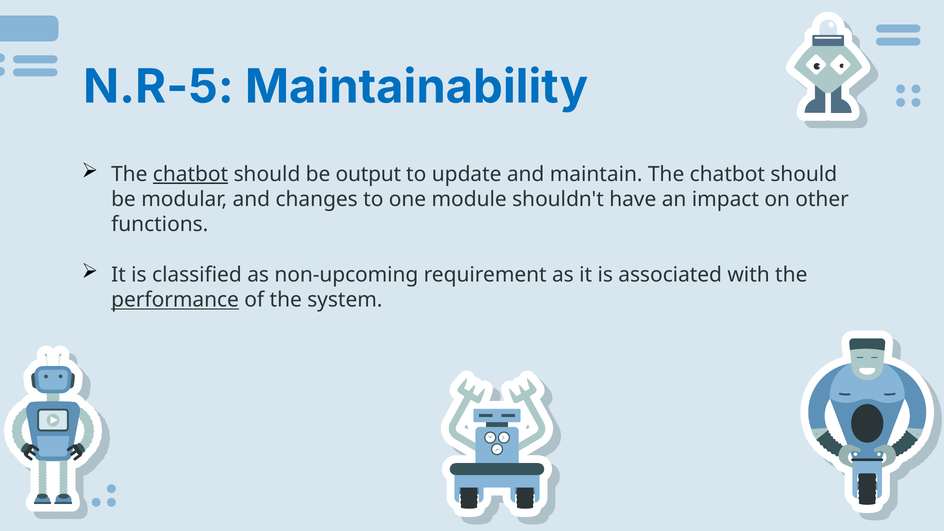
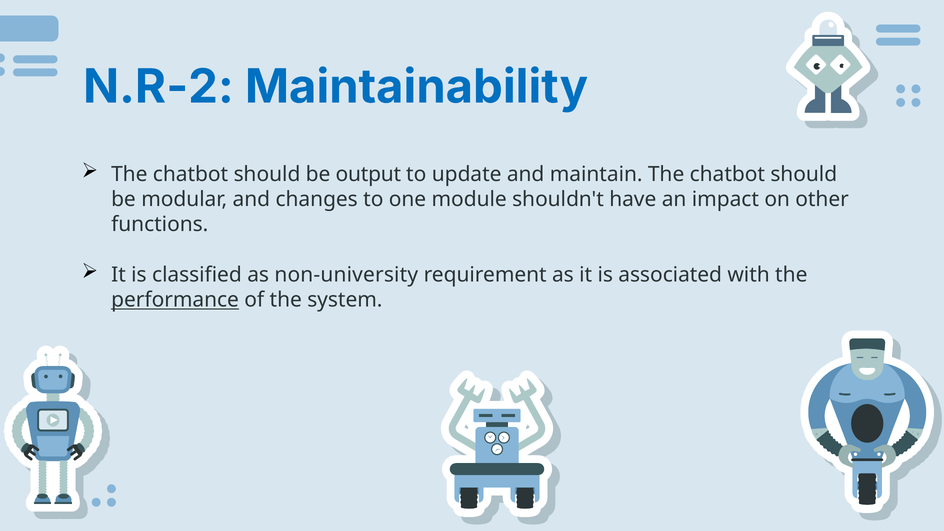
N.R-5: N.R-5 -> N.R-2 (158, 87)
chatbot underline: present -> none (191, 174)
non-upcoming: non-upcoming -> non-university (346, 275)
